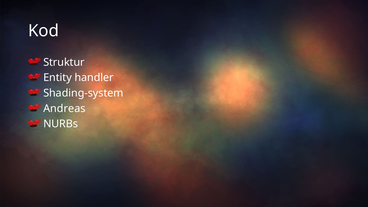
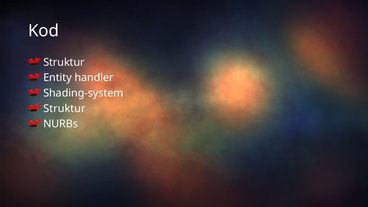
Andreas: Andreas -> Struktur (64, 109)
